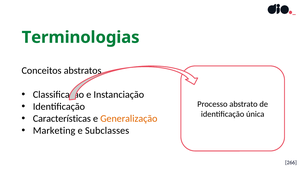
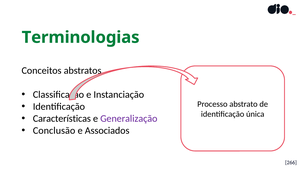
Generalização colour: orange -> purple (129, 119)
Marketing: Marketing -> Conclusão (54, 131)
Subclasses: Subclasses -> Associados (107, 131)
